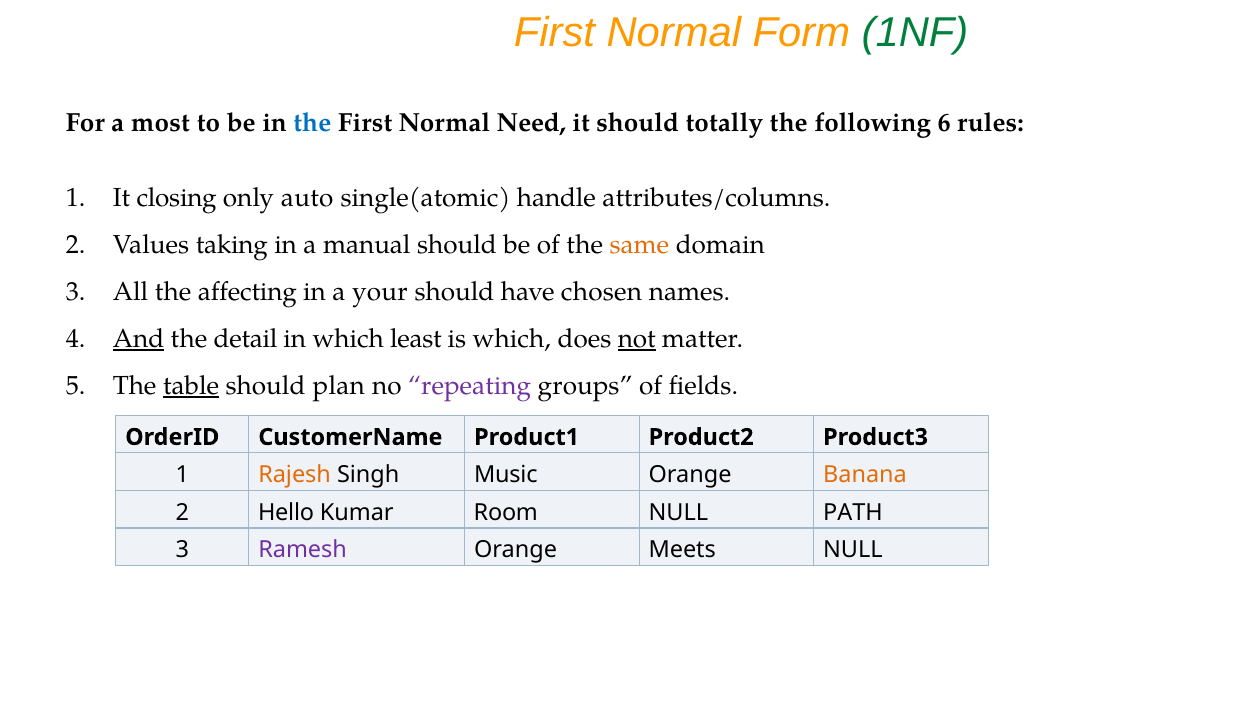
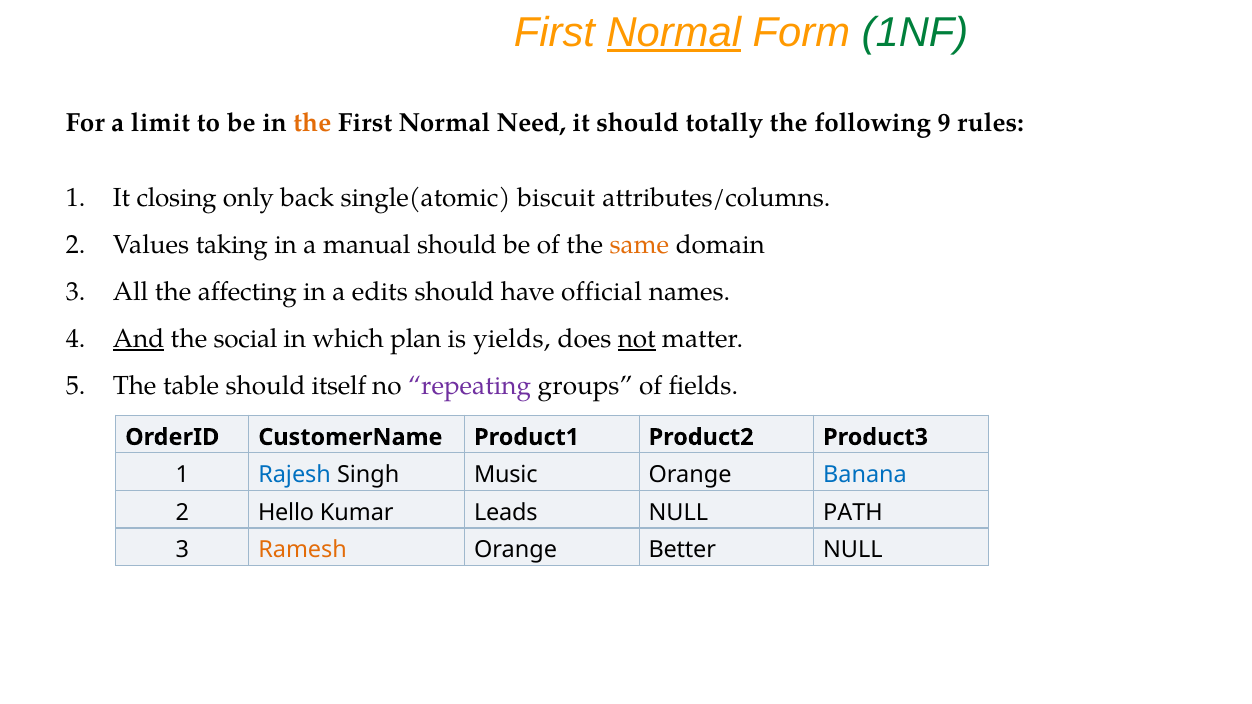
Normal underline: none -> present (674, 33)
most: most -> limit (160, 123)
the colour: blue -> orange (312, 123)
6: 6 -> 9 (944, 123)
auto: auto -> back (307, 198)
handle: handle -> biscuit (556, 198)
your: your -> edits (380, 292)
chosen: chosen -> official (602, 292)
detail: detail -> social (246, 339)
least: least -> plan (416, 339)
is which: which -> yields (512, 339)
table underline: present -> none (191, 386)
plan: plan -> itself (339, 386)
Rajesh colour: orange -> blue (295, 475)
Banana colour: orange -> blue (865, 475)
Room: Room -> Leads (506, 513)
Ramesh colour: purple -> orange (303, 550)
Meets: Meets -> Better (682, 550)
